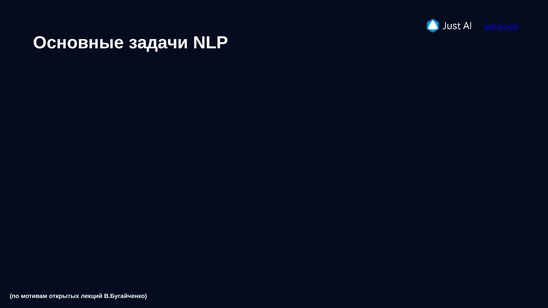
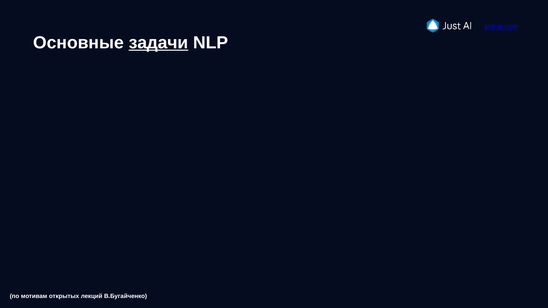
задачи underline: none -> present (159, 43)
